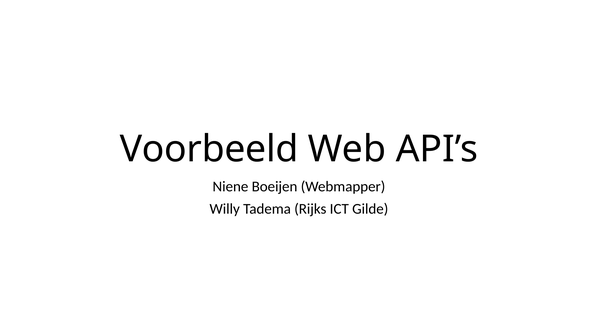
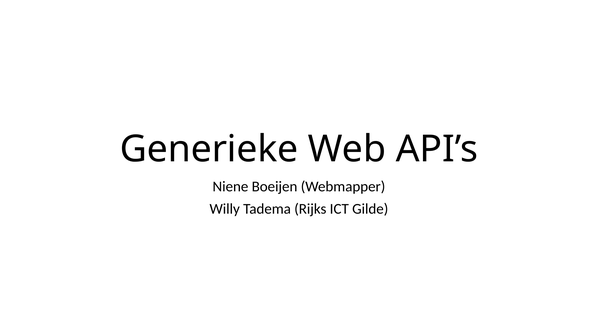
Voorbeeld: Voorbeeld -> Generieke (209, 149)
